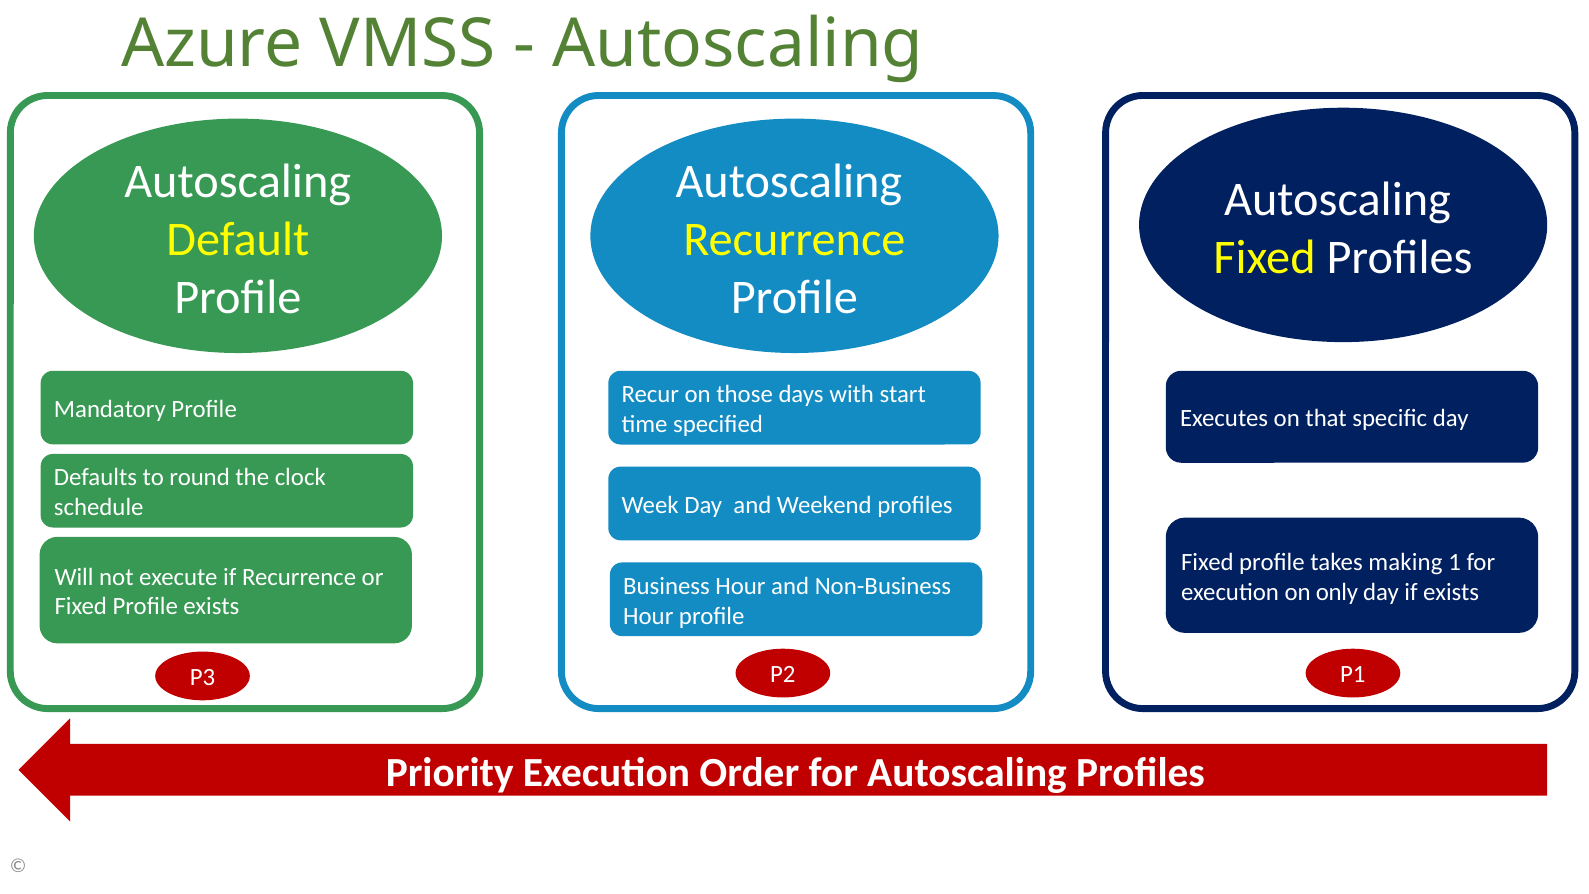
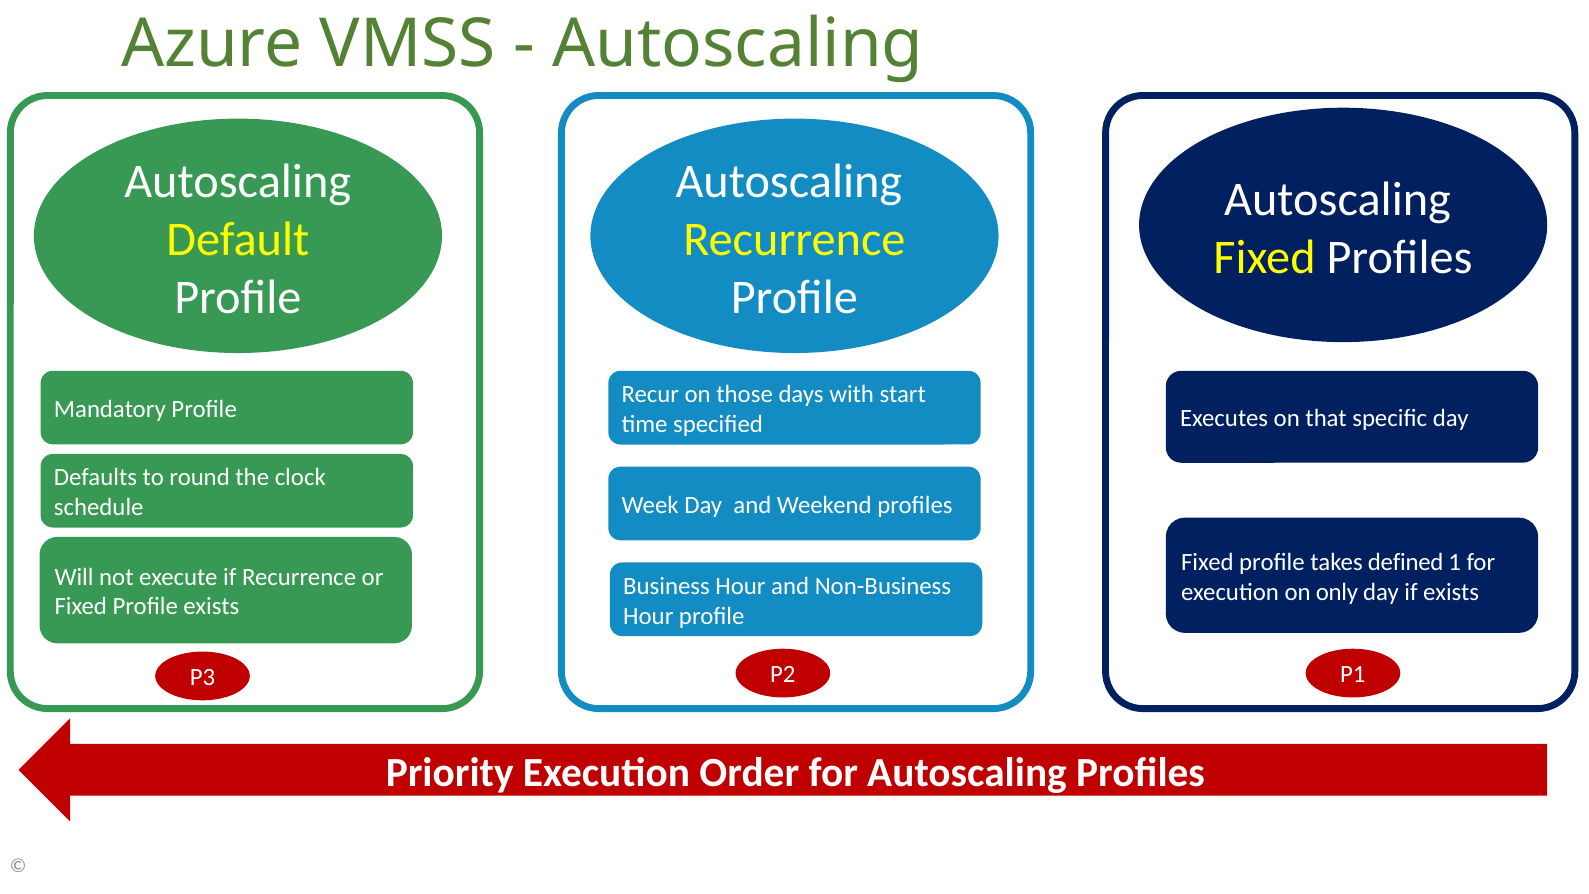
making: making -> defined (1406, 562)
